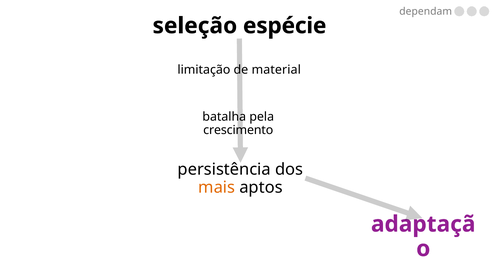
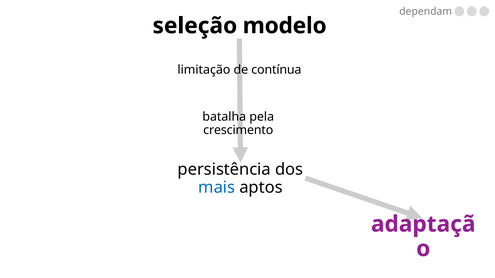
espécie: espécie -> modelo (285, 26)
material: material -> contínua (276, 70)
mais colour: orange -> blue (217, 188)
